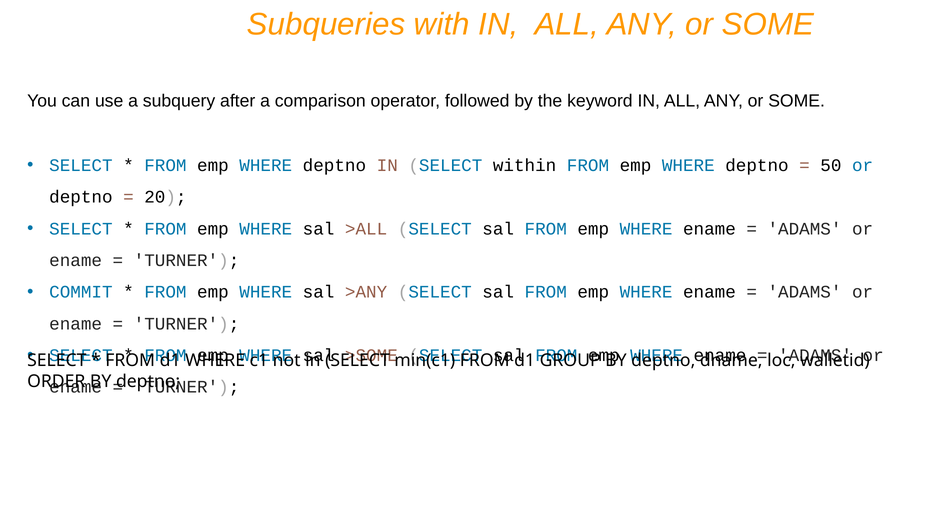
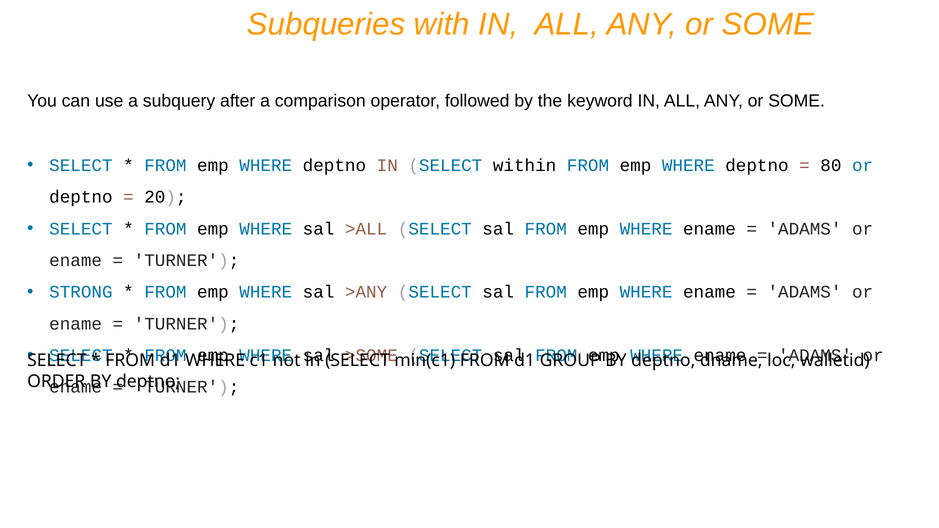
50: 50 -> 80 (831, 165)
COMMIT: COMMIT -> STRONG (81, 292)
